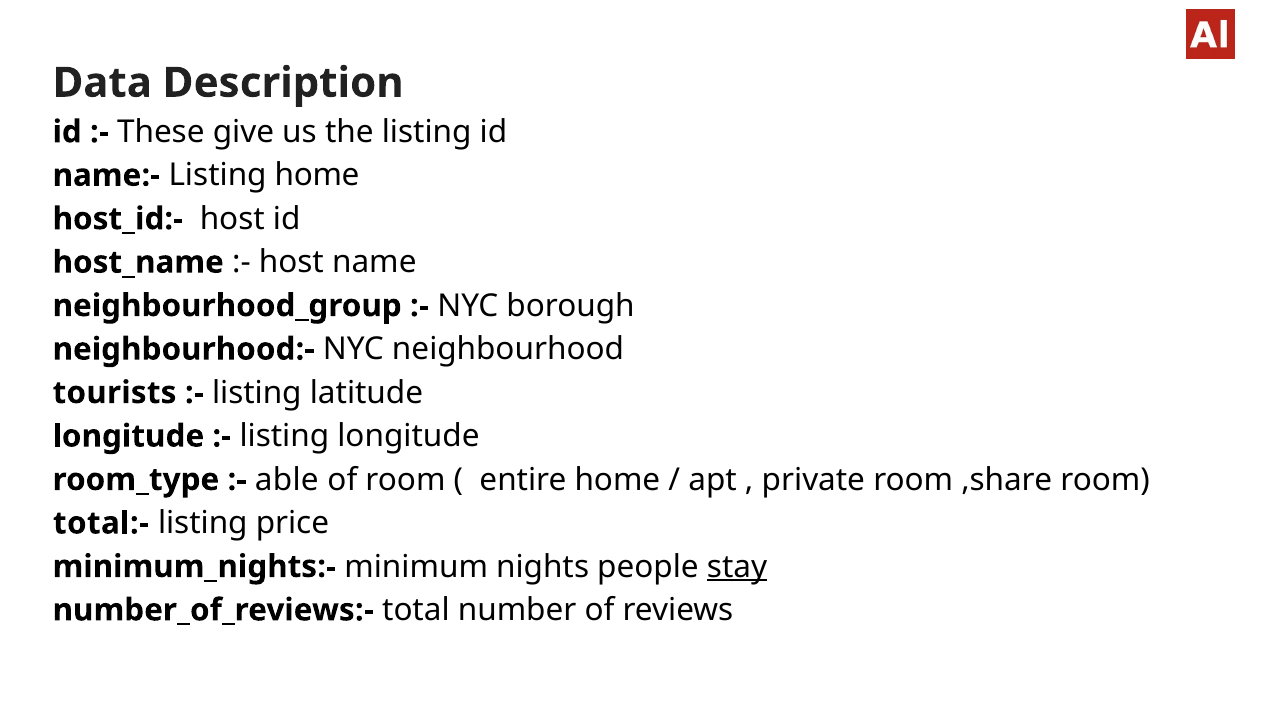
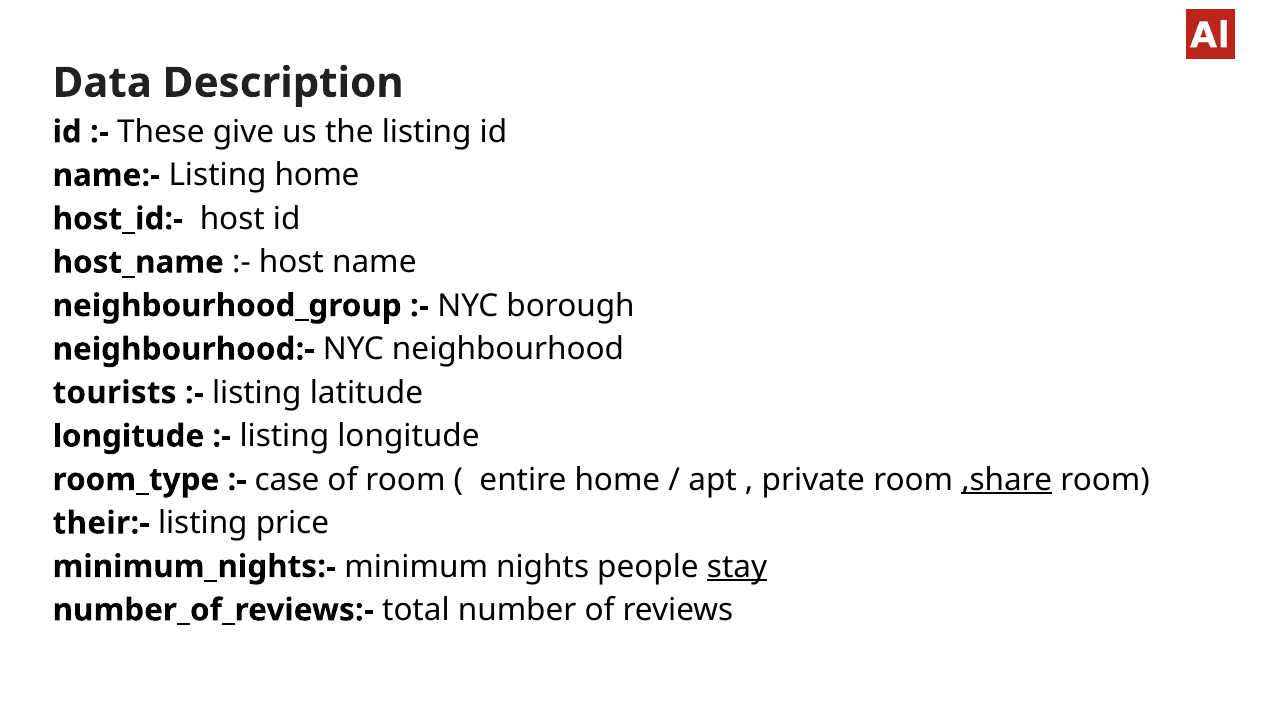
able: able -> case (287, 480)
,share underline: none -> present (1007, 480)
total:-: total:- -> their:- (101, 523)
